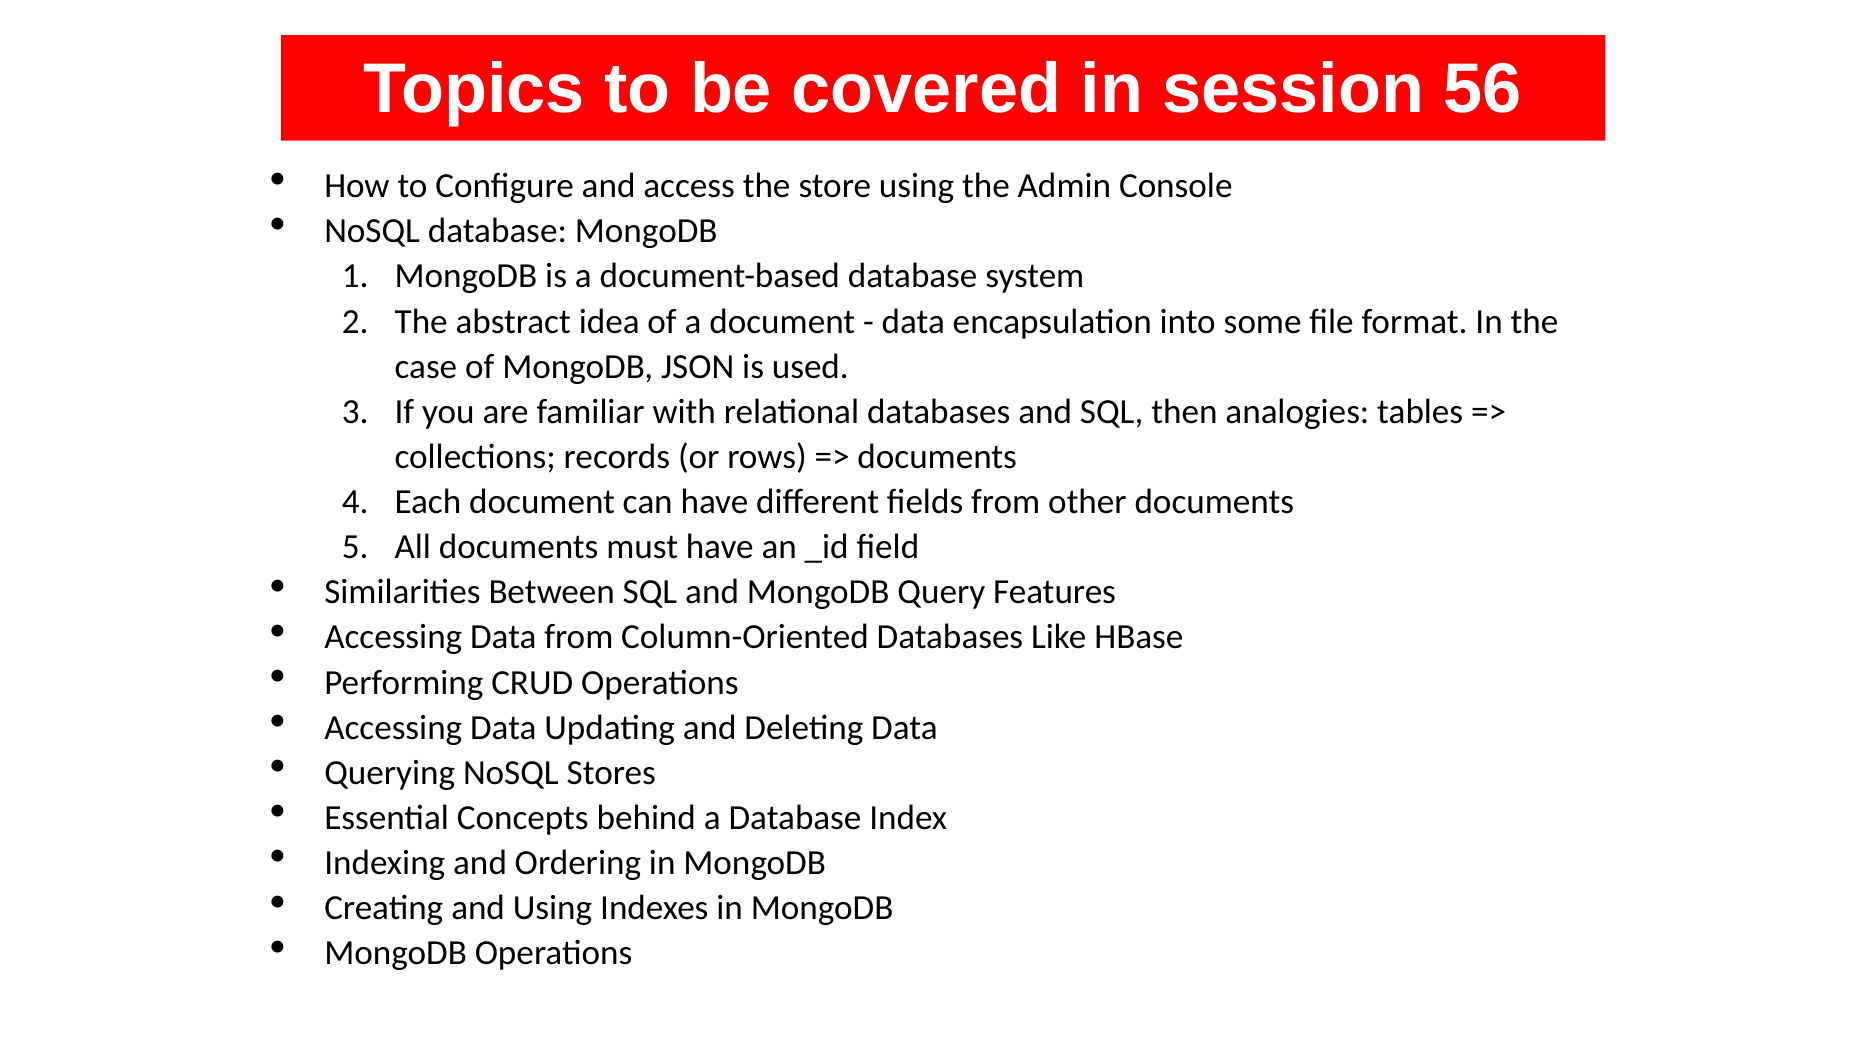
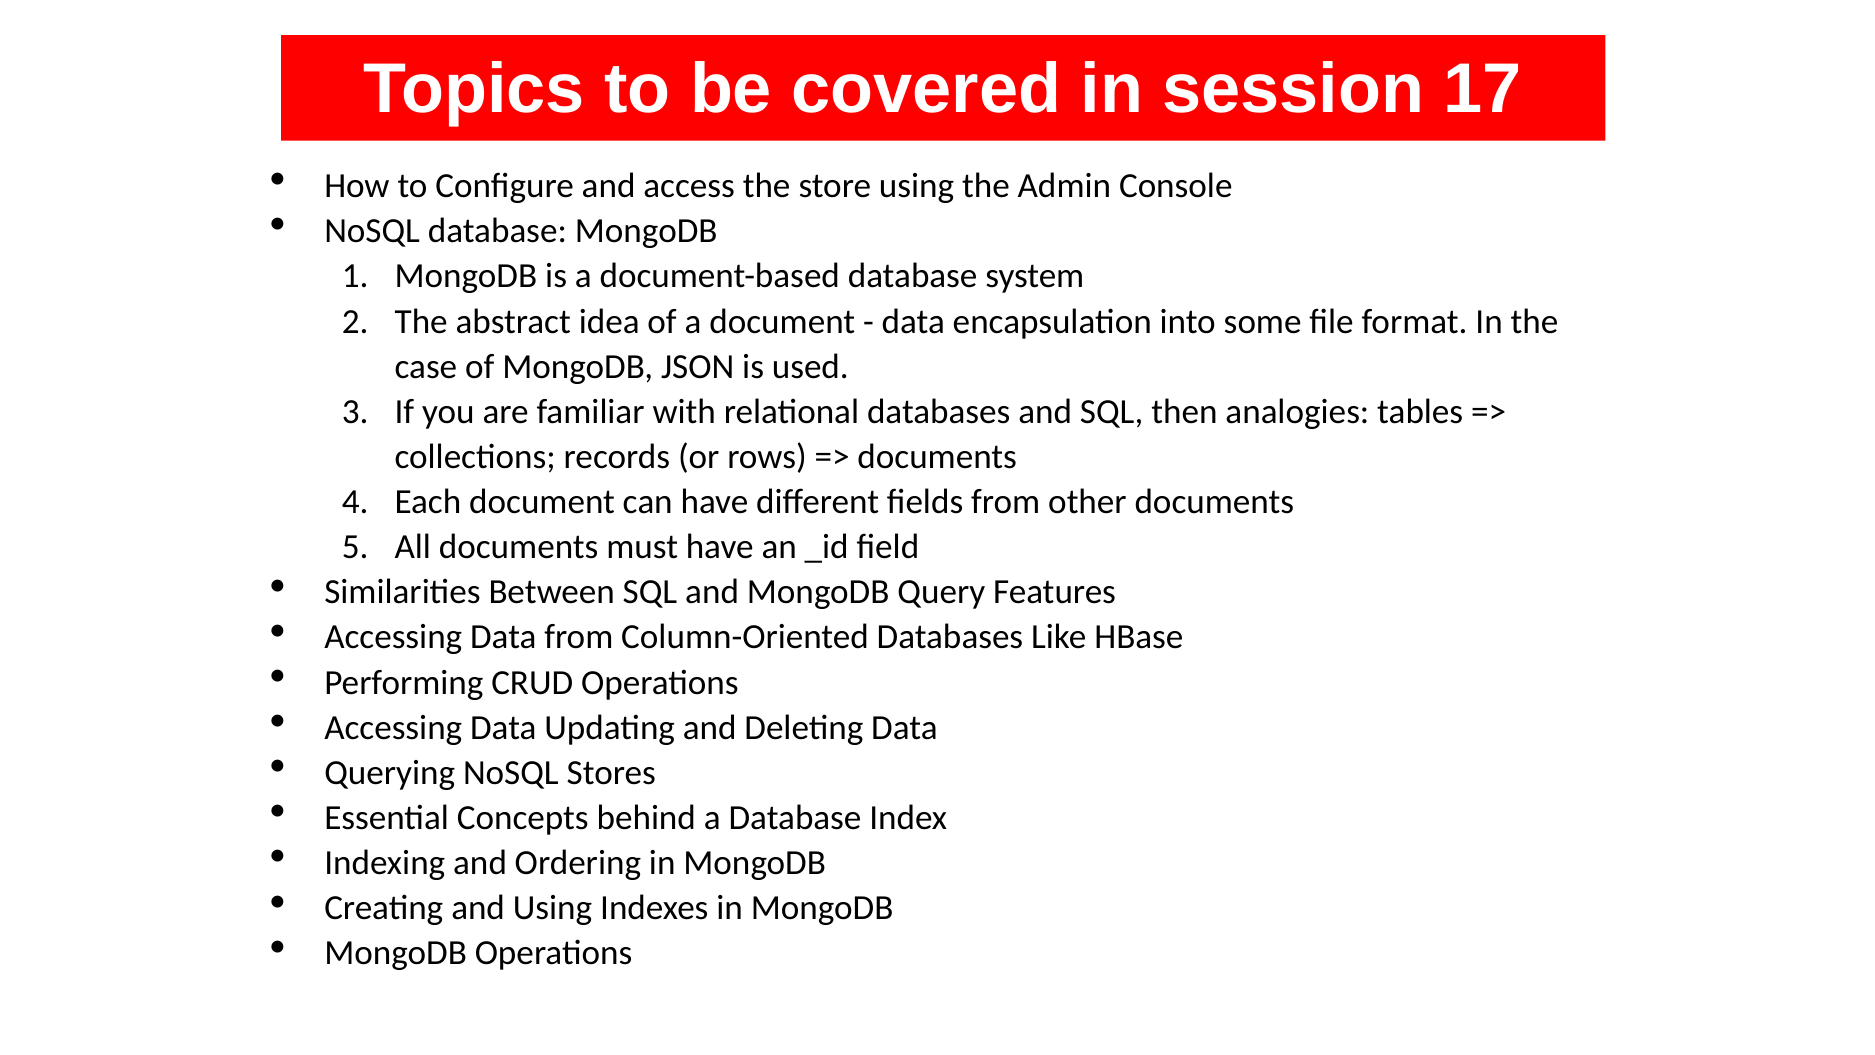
56: 56 -> 17 (1483, 89)
